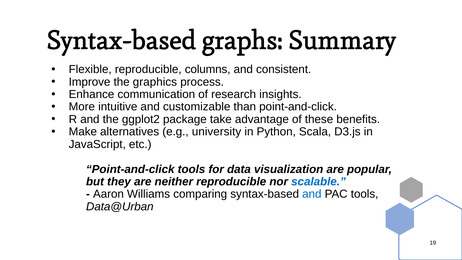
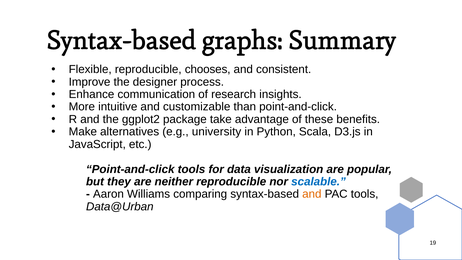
columns: columns -> chooses (208, 69)
graphics: graphics -> designer (155, 82)
and colour: blue -> orange (312, 194)
